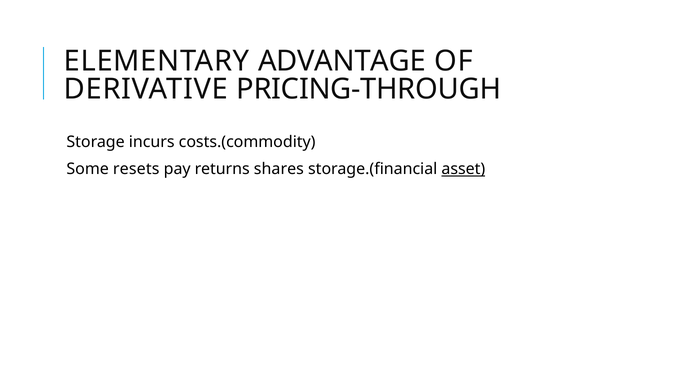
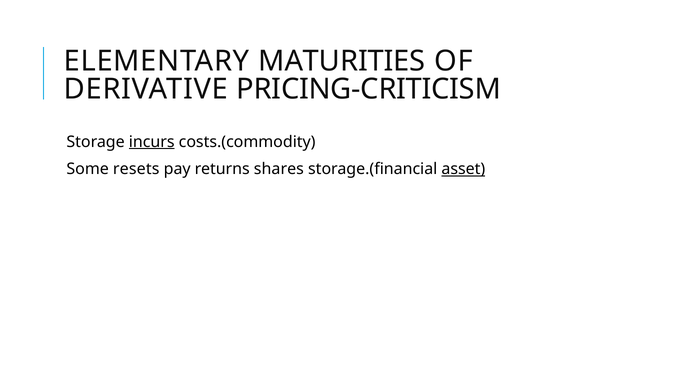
ADVANTAGE: ADVANTAGE -> MATURITIES (342, 61)
PRICING-THROUGH: PRICING-THROUGH -> PRICING-CRITICISM (369, 89)
incurs underline: none -> present (152, 142)
